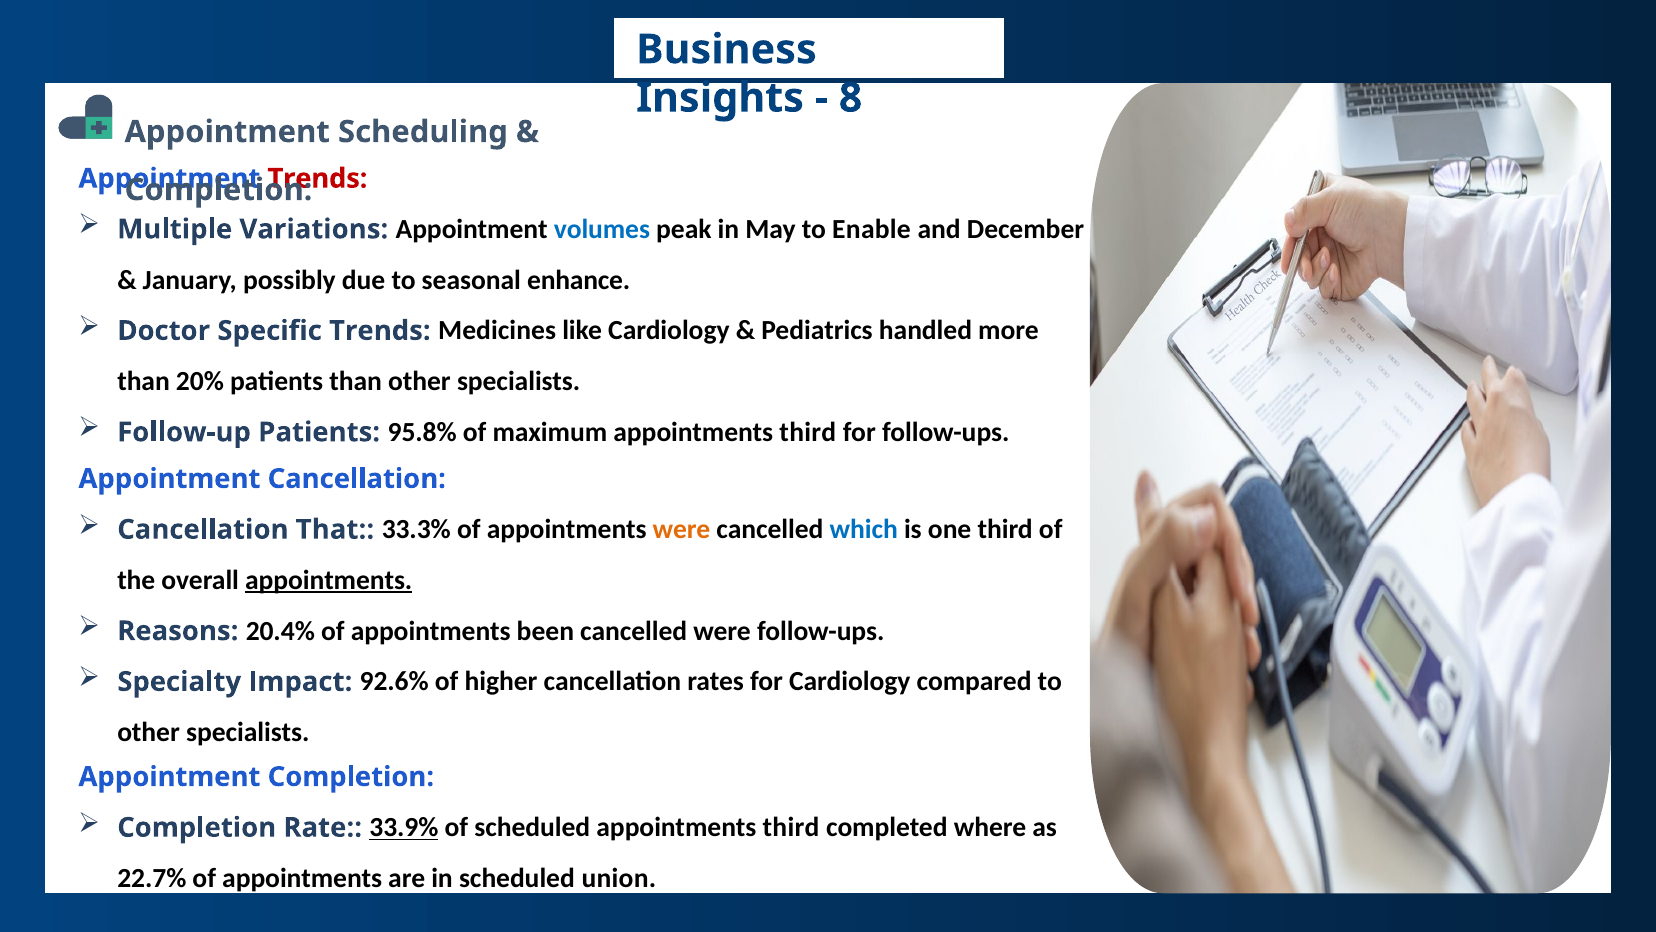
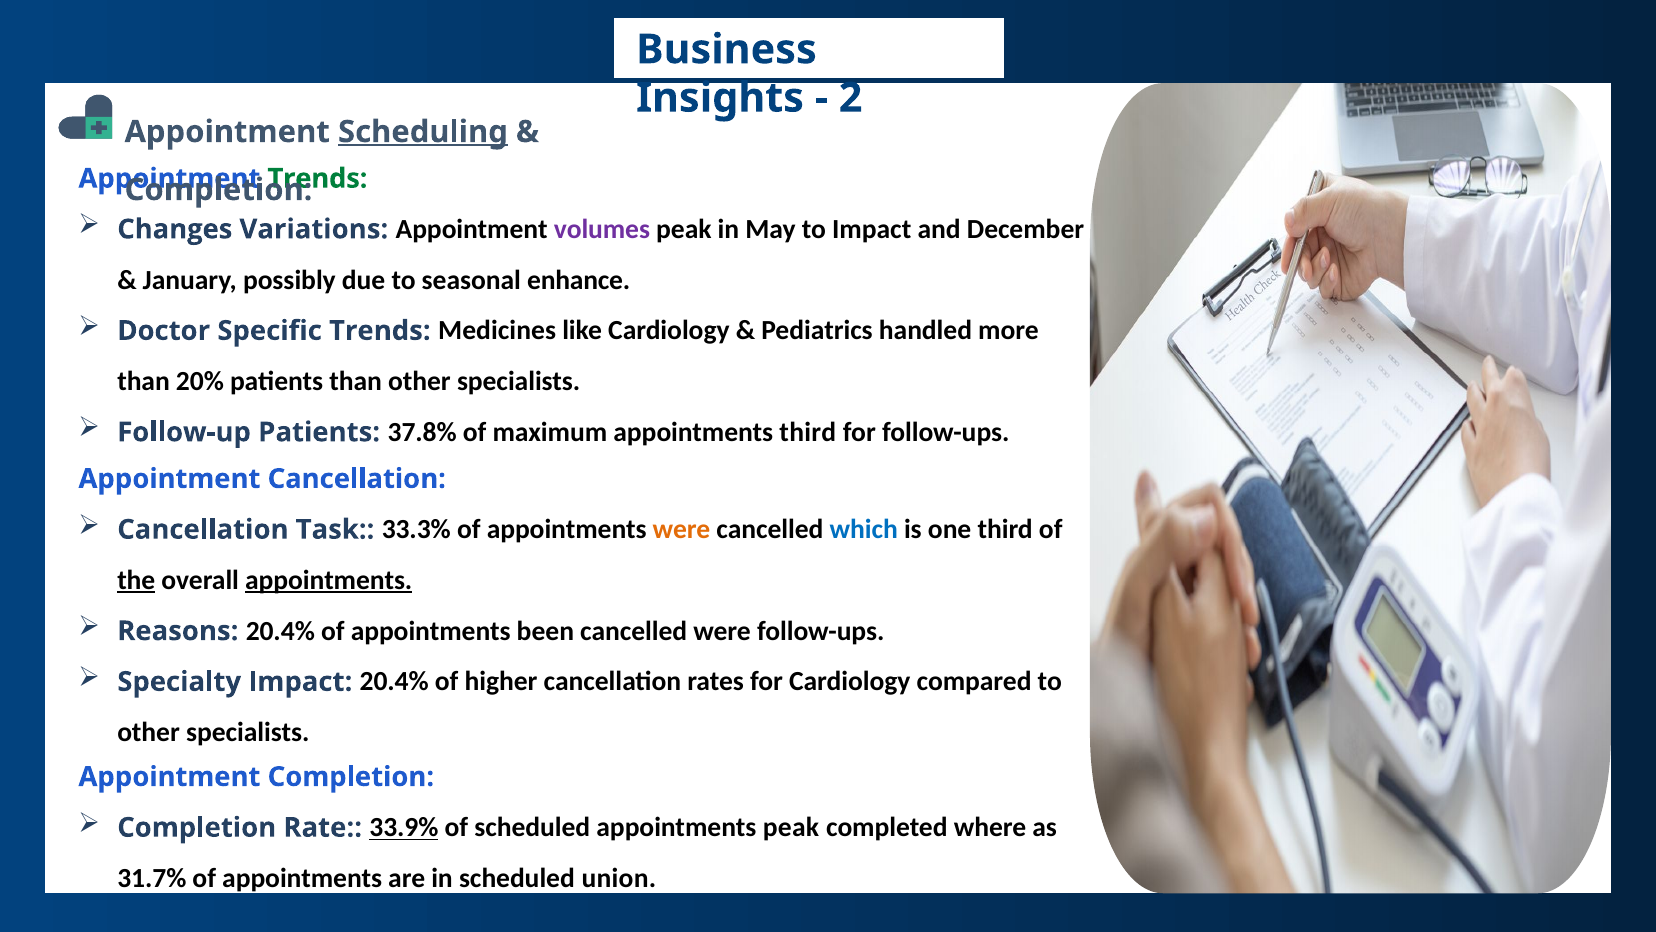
8: 8 -> 2 (851, 98)
Scheduling underline: none -> present (423, 132)
Trends colour: red -> green (317, 178)
Multiple: Multiple -> Changes (175, 229)
volumes colour: blue -> purple (602, 229)
to Enable: Enable -> Impact (872, 229)
95.8%: 95.8% -> 37.8% (422, 432)
That: That -> Task (335, 529)
the underline: none -> present (136, 580)
Impact 92.6%: 92.6% -> 20.4% (394, 681)
scheduled appointments third: third -> peak (791, 827)
22.7%: 22.7% -> 31.7% (152, 878)
